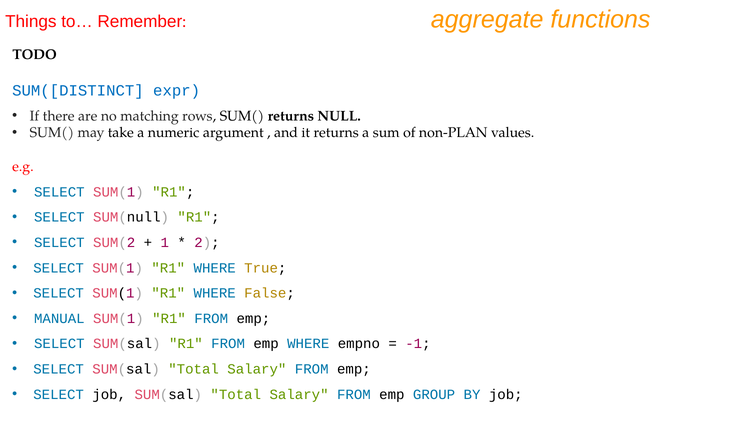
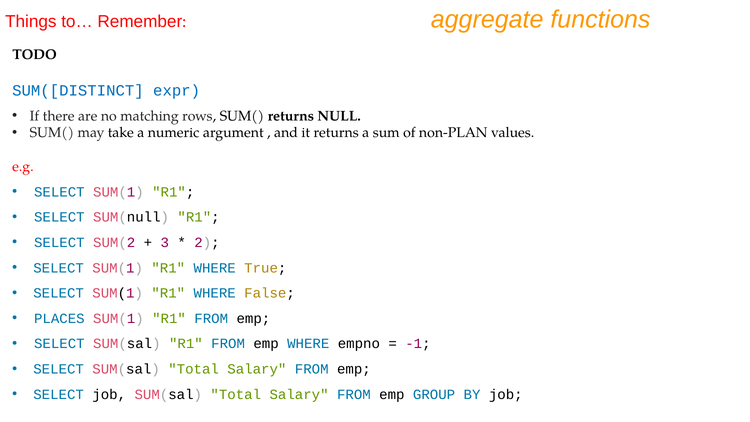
1: 1 -> 3 (165, 242)
MANUAL: MANUAL -> PLACES (59, 318)
